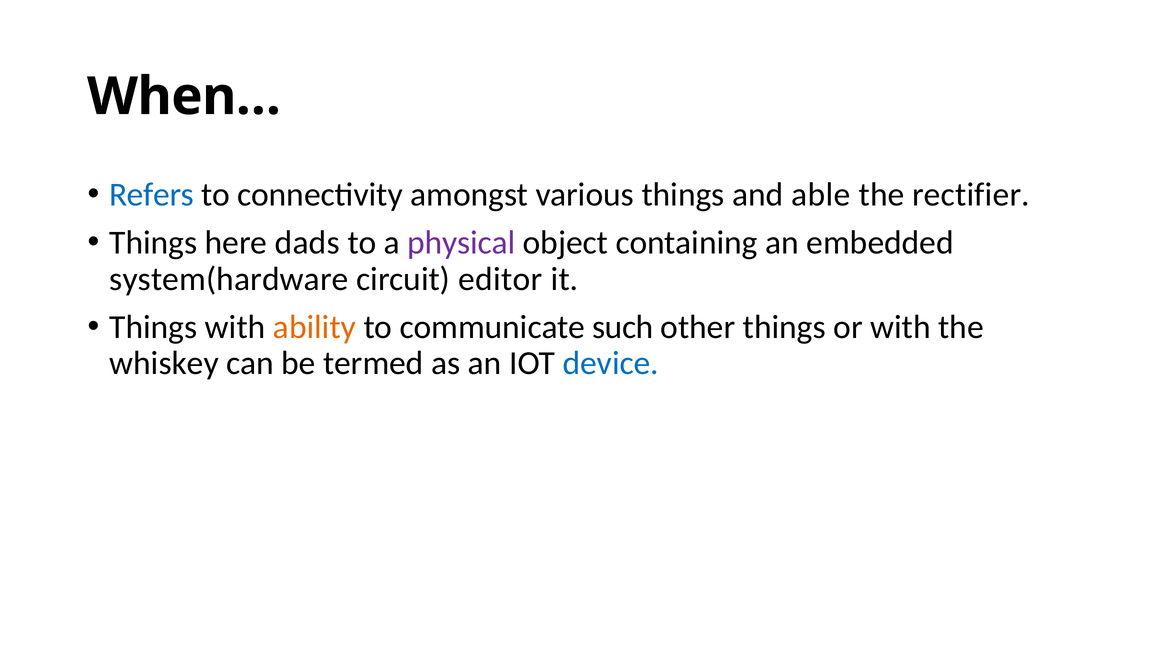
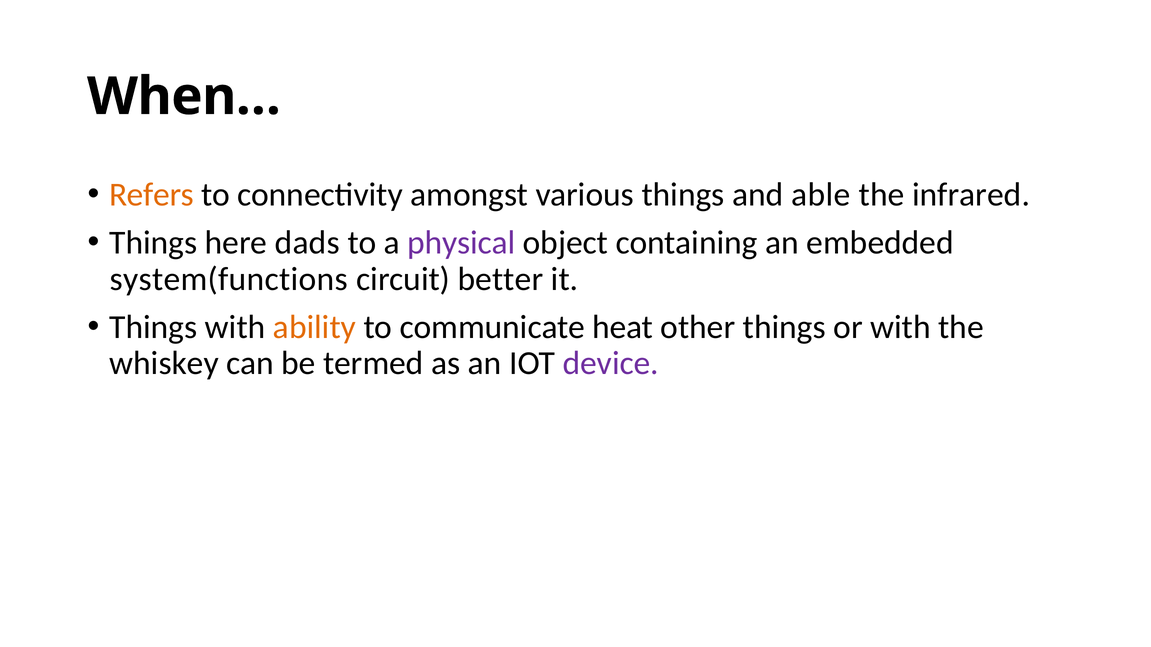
Refers colour: blue -> orange (152, 195)
rectifier: rectifier -> infrared (971, 195)
system(hardware: system(hardware -> system(functions (229, 279)
editor: editor -> better (500, 279)
such: such -> heat (623, 327)
device colour: blue -> purple (611, 364)
